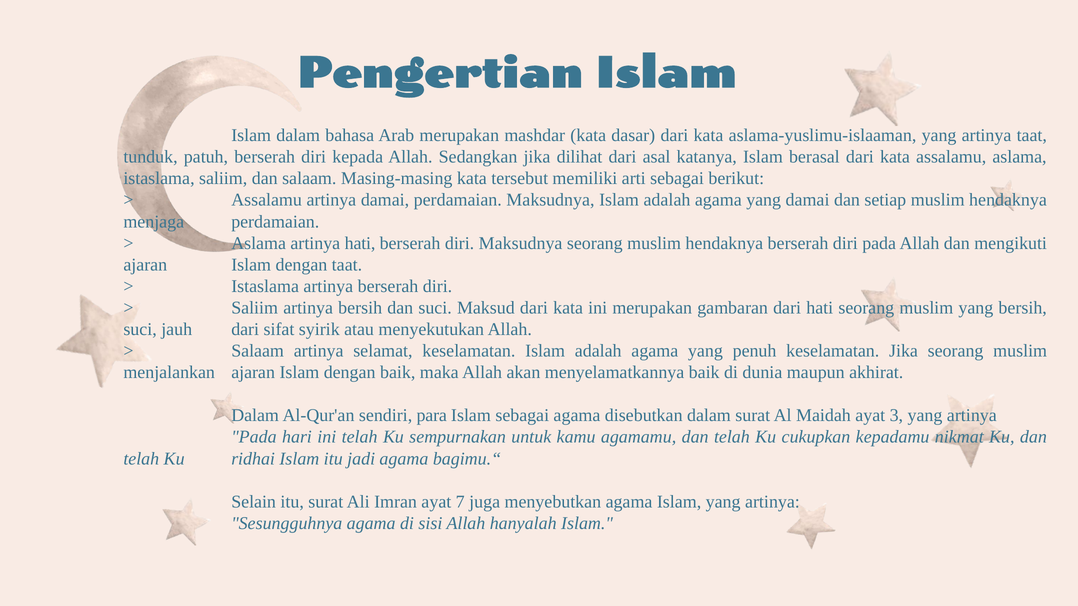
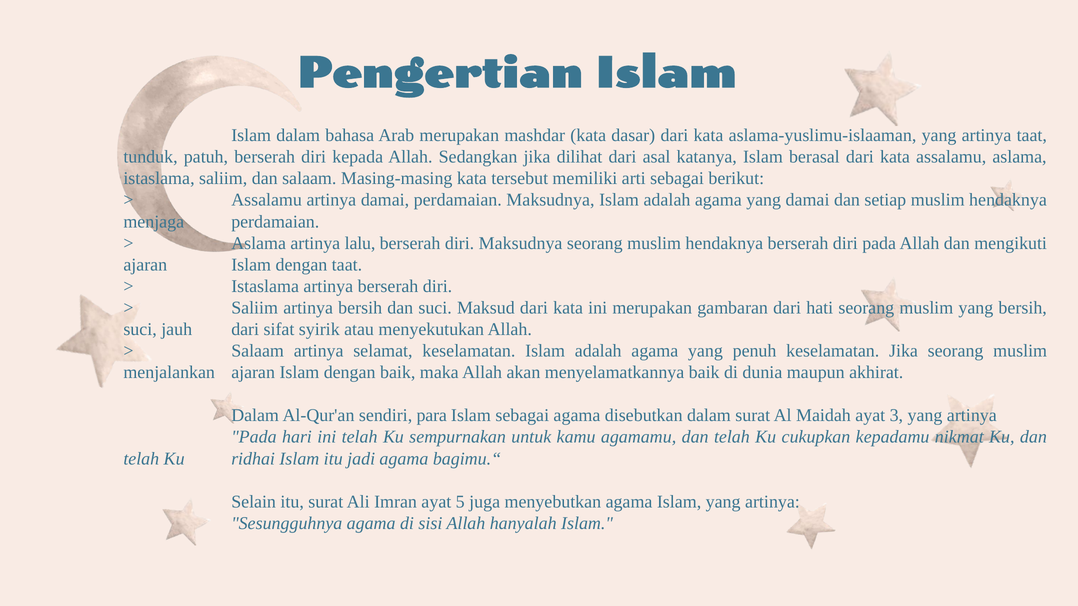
artinya hati: hati -> lalu (360, 243)
7: 7 -> 5 (460, 502)
